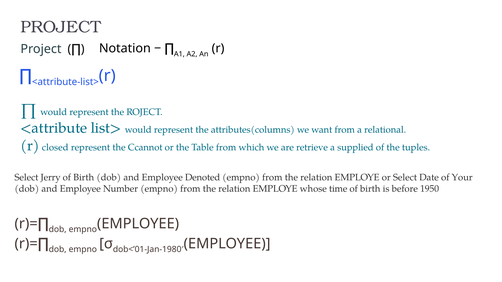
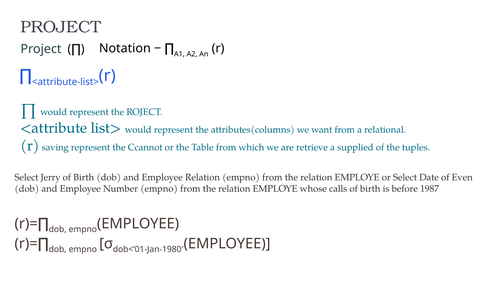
closed: closed -> saving (55, 148)
Employee Denoted: Denoted -> Relation (203, 178)
Your: Your -> Even (462, 178)
time: time -> calls (338, 189)
1950: 1950 -> 1987 (430, 189)
